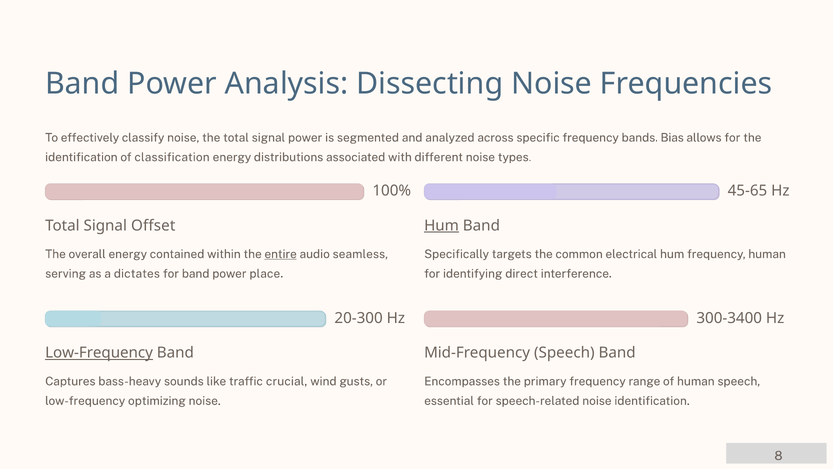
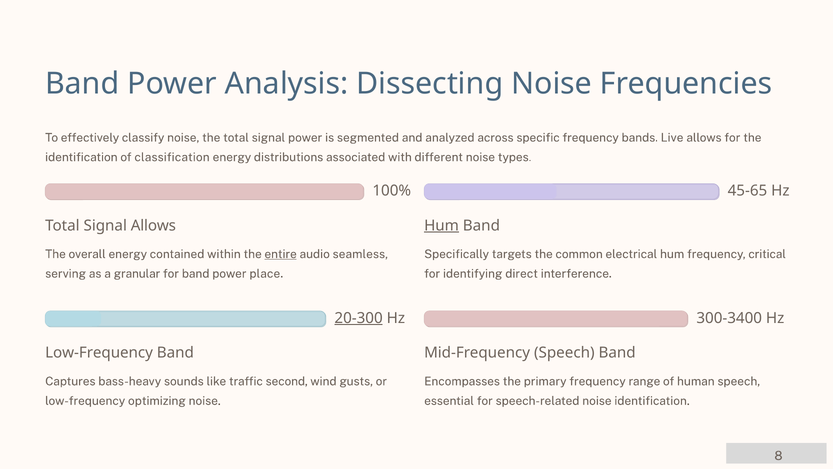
Bias: Bias -> Live (672, 138)
Signal Offset: Offset -> Allows (153, 225)
frequency human: human -> critical (767, 254)
dictates: dictates -> granular (137, 273)
20-300 underline: none -> present (359, 318)
Low-Frequency underline: present -> none (99, 352)
crucial: crucial -> second (287, 381)
